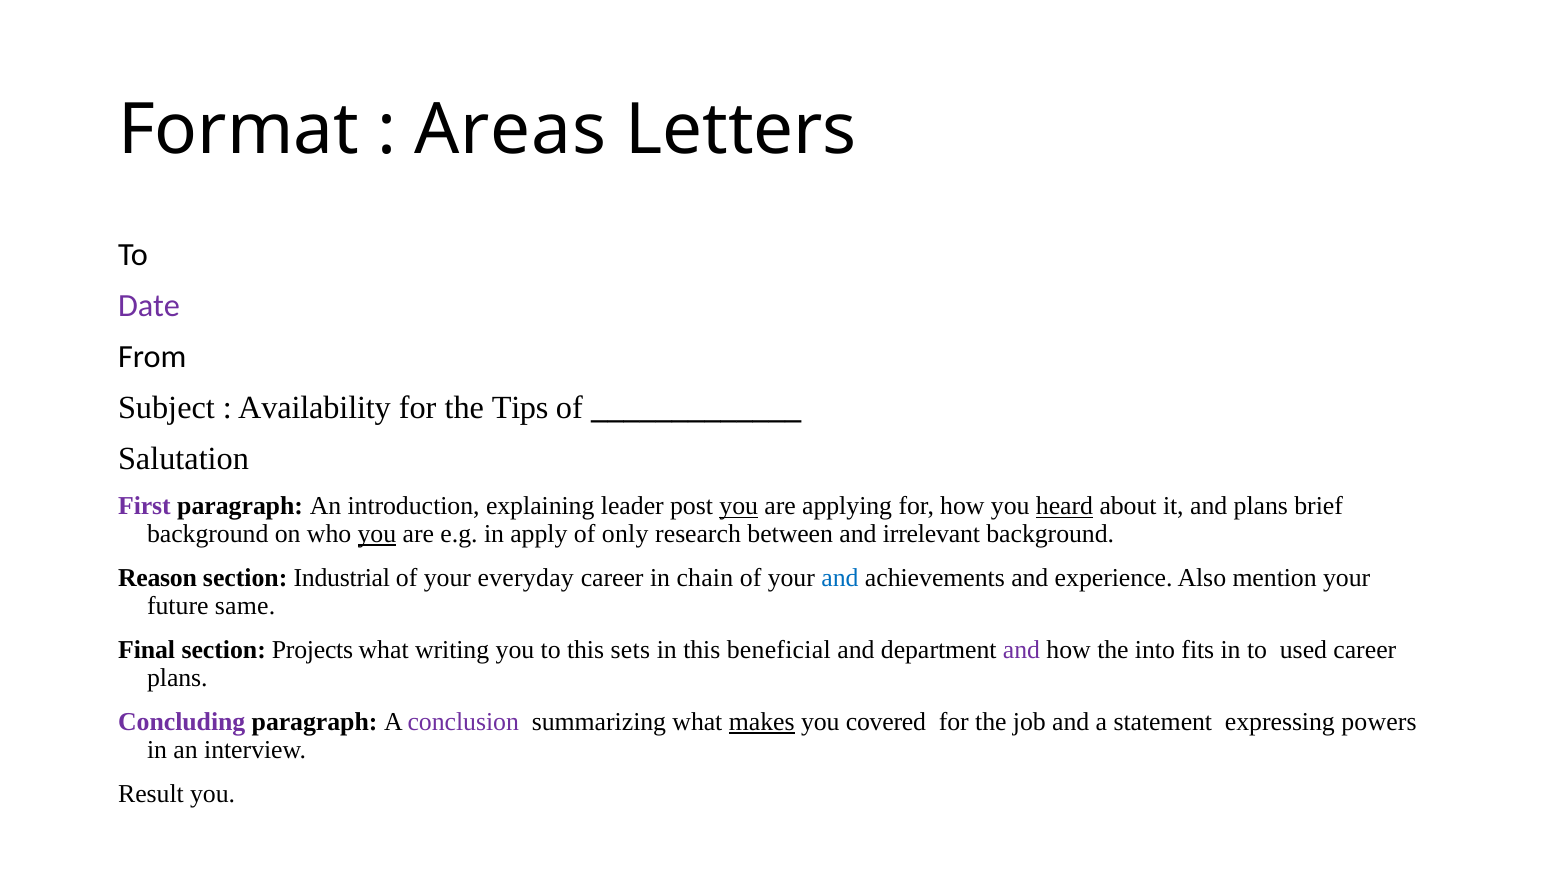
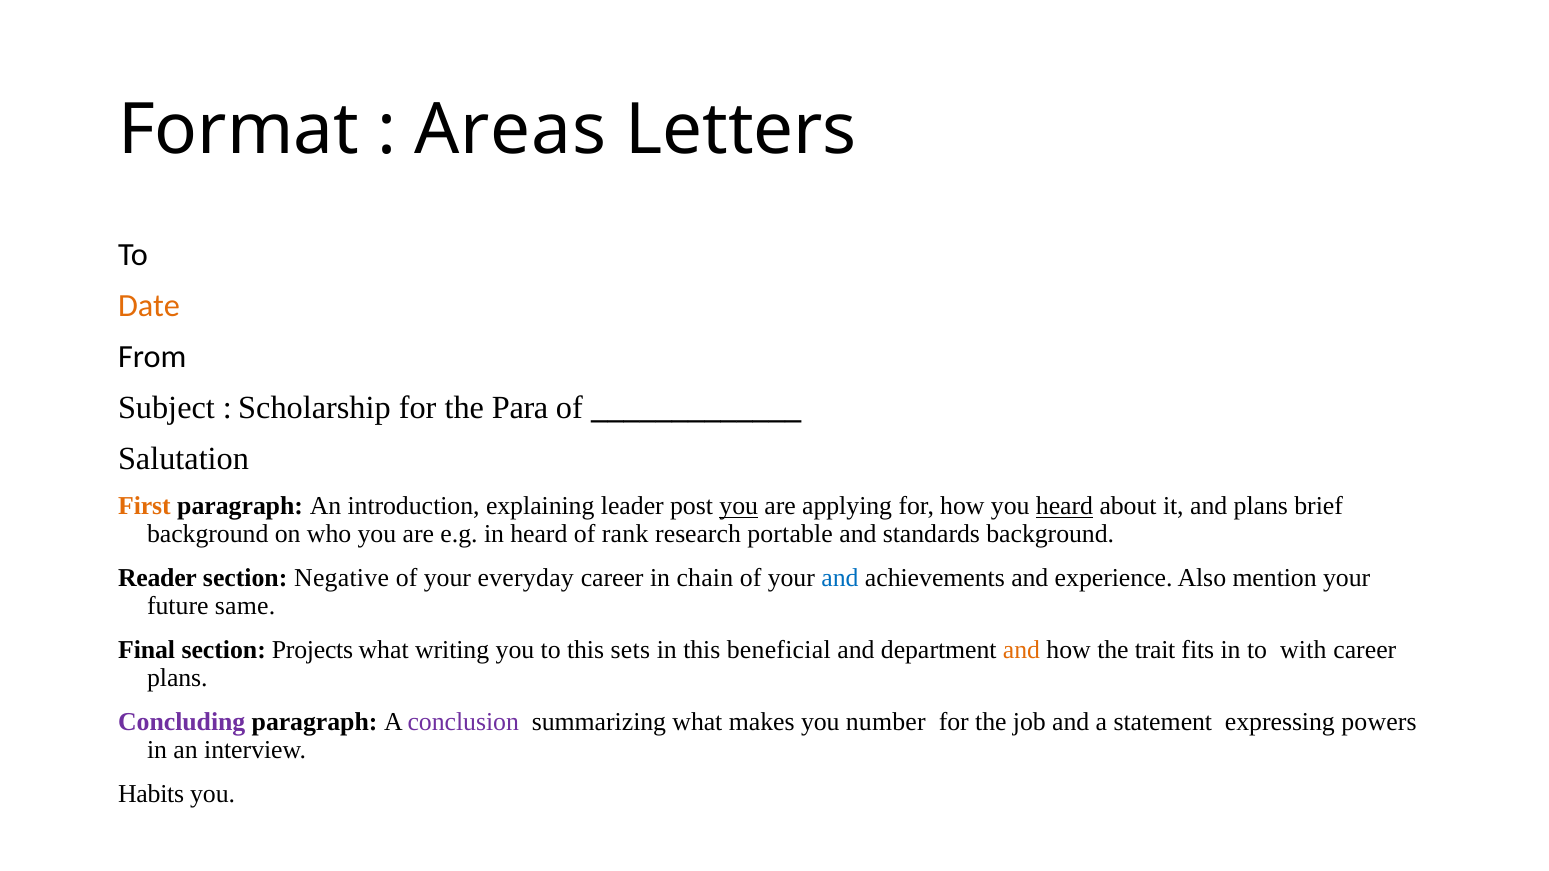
Date colour: purple -> orange (149, 306)
Availability: Availability -> Scholarship (314, 408)
Tips: Tips -> Para (520, 408)
First colour: purple -> orange (144, 506)
you underline: present -> none (377, 534)
in apply: apply -> heard (539, 534)
only: only -> rank (625, 534)
between: between -> portable (790, 534)
irrelevant: irrelevant -> standards (931, 534)
Reason: Reason -> Reader (157, 578)
Industrial: Industrial -> Negative (342, 578)
and colour: purple -> orange (1022, 650)
into: into -> trait (1155, 650)
used: used -> with (1303, 650)
makes underline: present -> none (762, 722)
covered: covered -> number (886, 722)
Result: Result -> Habits (151, 794)
